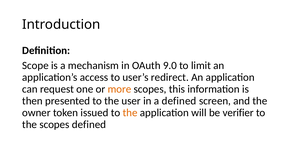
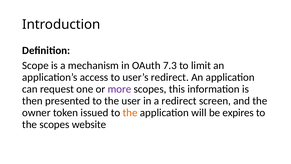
9.0: 9.0 -> 7.3 (170, 65)
more colour: orange -> purple (120, 89)
a defined: defined -> redirect (179, 101)
verifier: verifier -> expires (238, 112)
scopes defined: defined -> website (89, 124)
